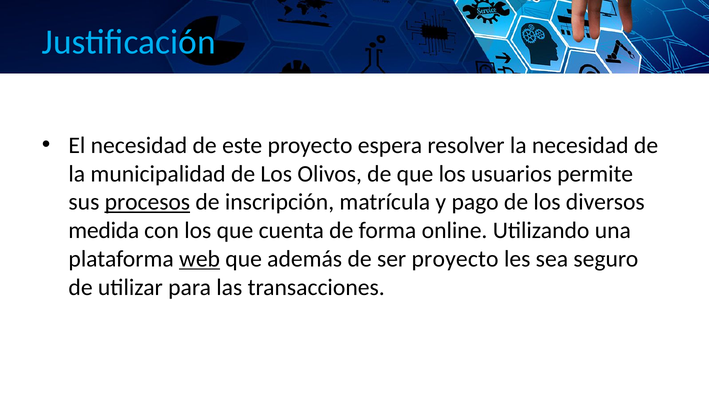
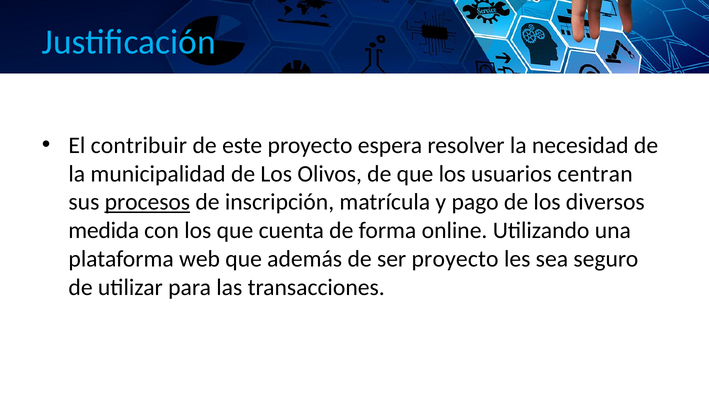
El necesidad: necesidad -> contribuir (139, 145)
permite: permite -> centran (595, 174)
web underline: present -> none (200, 259)
